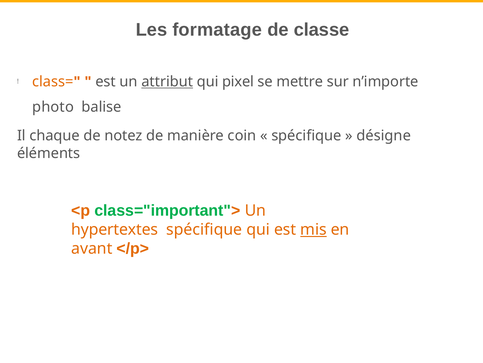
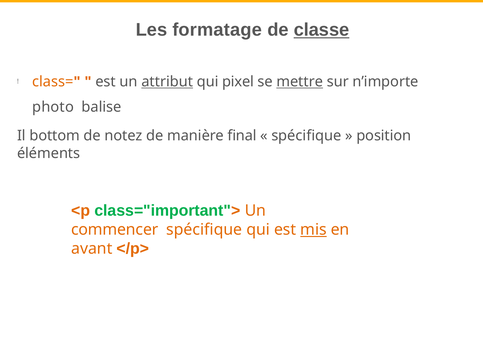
classe underline: none -> present (322, 30)
mettre underline: none -> present (300, 82)
chaque: chaque -> bottom (55, 136)
coin: coin -> final (242, 136)
désigne: désigne -> position (384, 136)
hypertextes: hypertextes -> commencer (115, 229)
